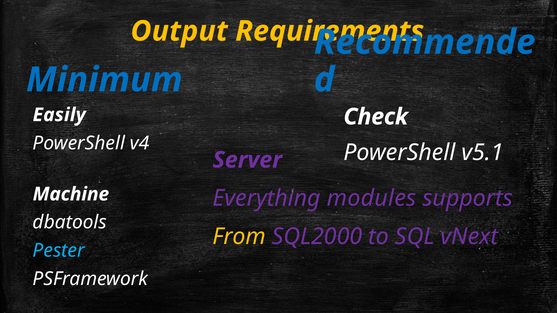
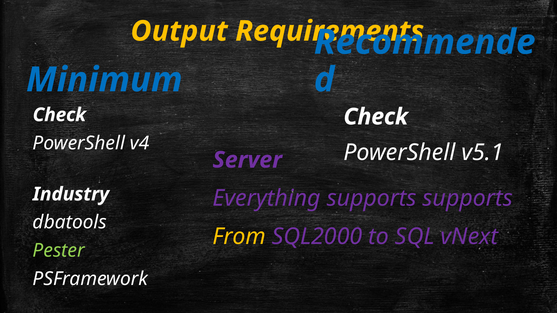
Easily: Easily -> Check (59, 115)
Machine: Machine -> Industry (71, 194)
Everything modules: modules -> supports (372, 198)
Pester colour: light blue -> light green (59, 251)
